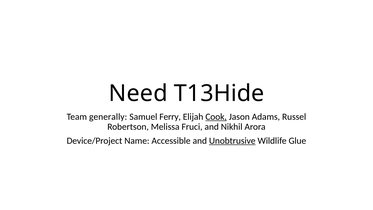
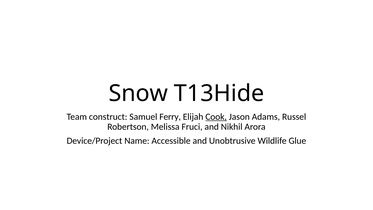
Need: Need -> Snow (138, 93)
generally: generally -> construct (108, 117)
Unobtrusive underline: present -> none (232, 141)
